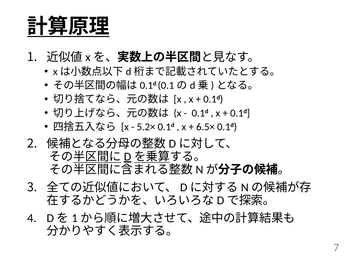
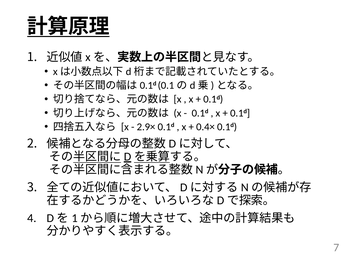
5.2×: 5.2× -> 2.9× (146, 127)
6.5×: 6.5× -> 0.4× (205, 127)
